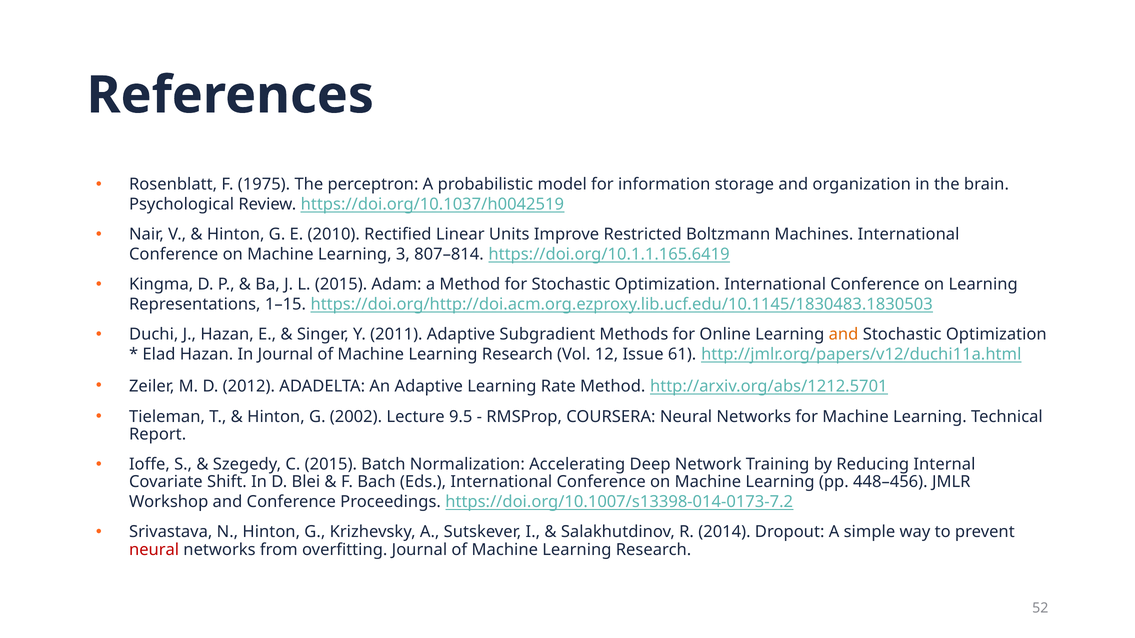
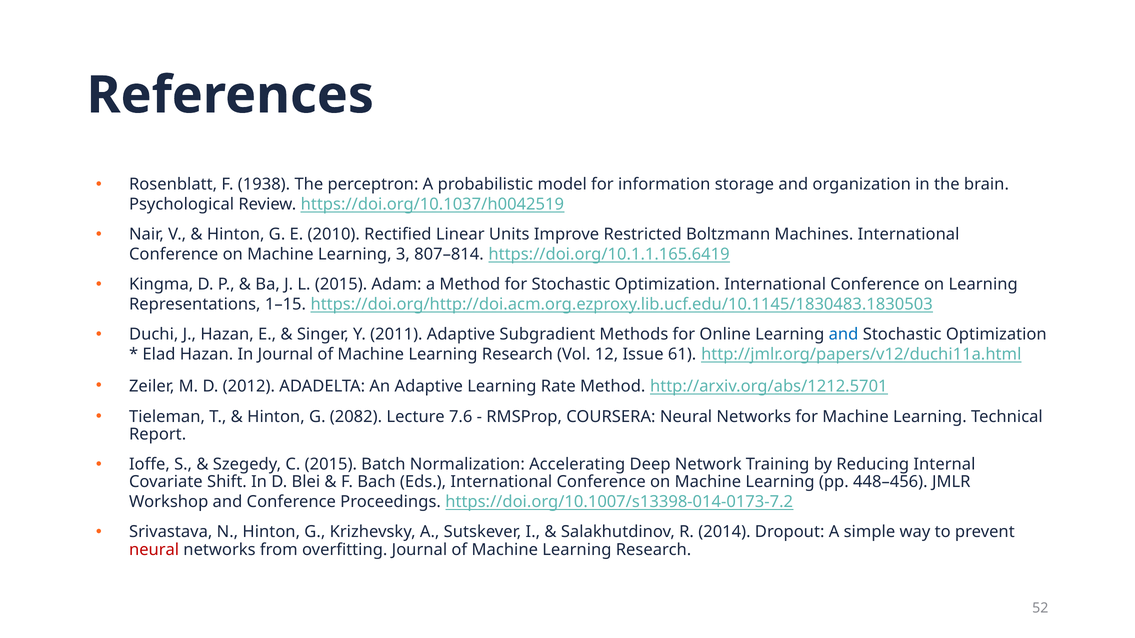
1975: 1975 -> 1938 (264, 185)
and colour: orange -> blue (844, 335)
2002: 2002 -> 2082 (356, 417)
9.5: 9.5 -> 7.6 (461, 417)
